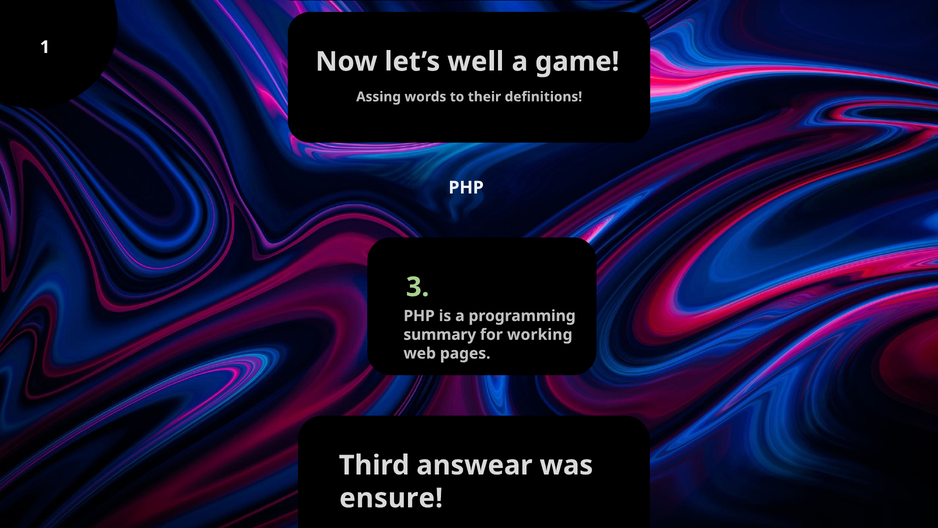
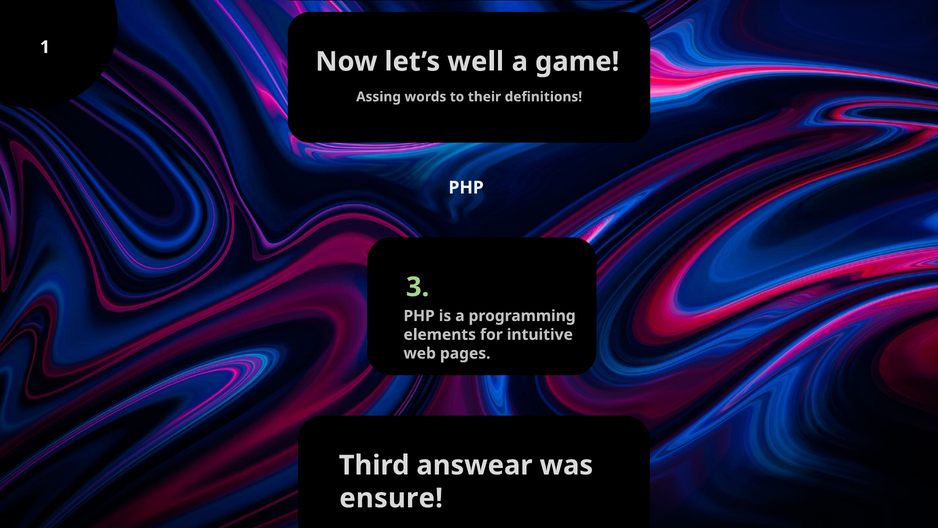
summary: summary -> elements (440, 334)
working: working -> intuitive (540, 334)
